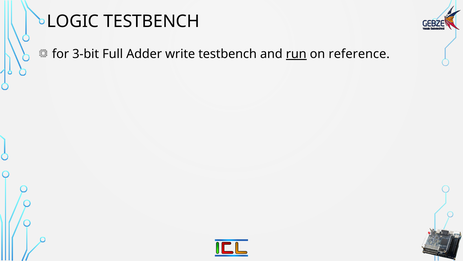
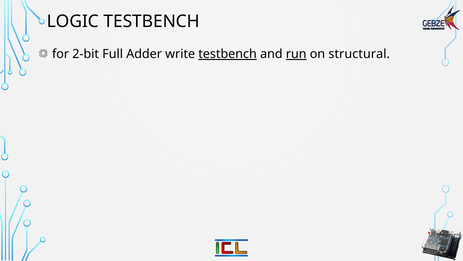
3-bit: 3-bit -> 2-bit (86, 54)
testbench underline: none -> present (228, 54)
reference: reference -> structural (359, 54)
